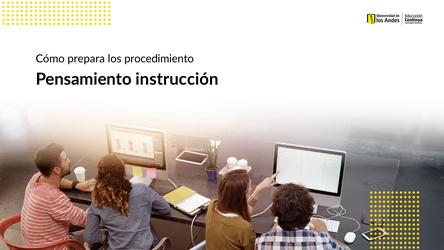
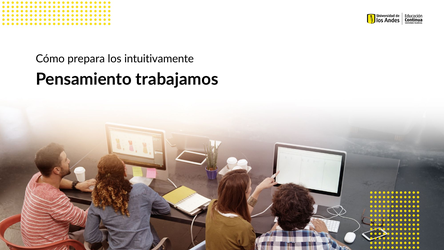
procedimiento: procedimiento -> intuitivamente (159, 59)
instrucción: instrucción -> trabajamos (177, 79)
